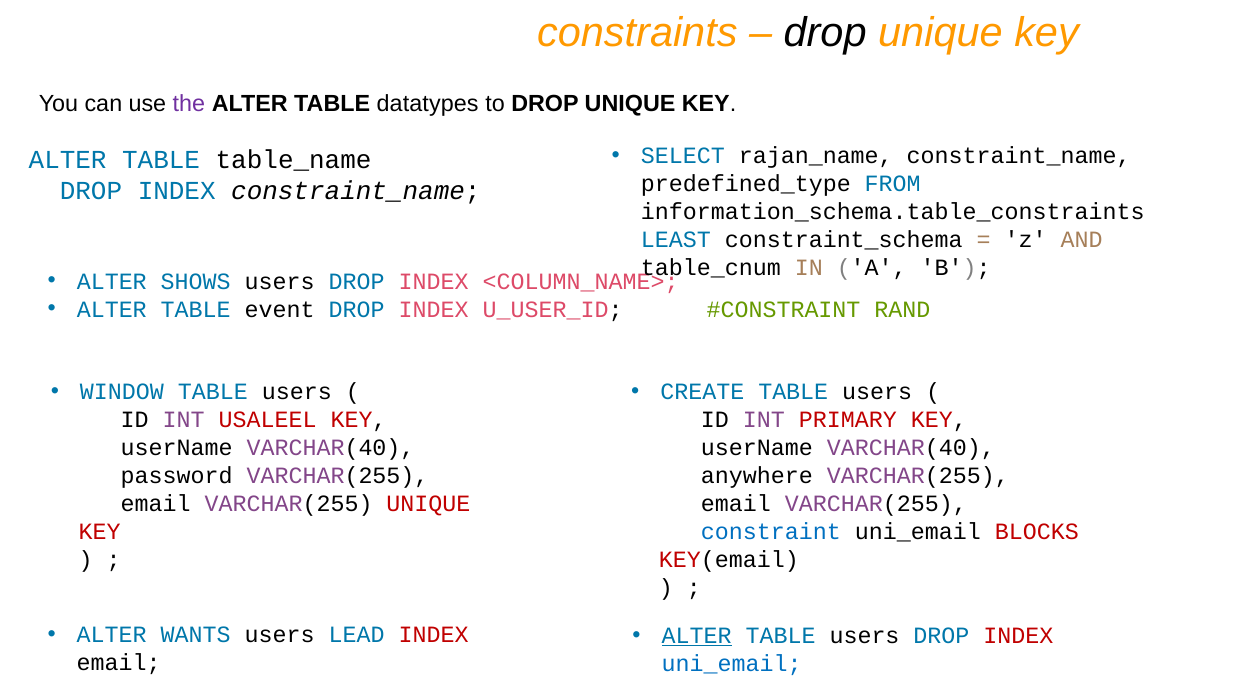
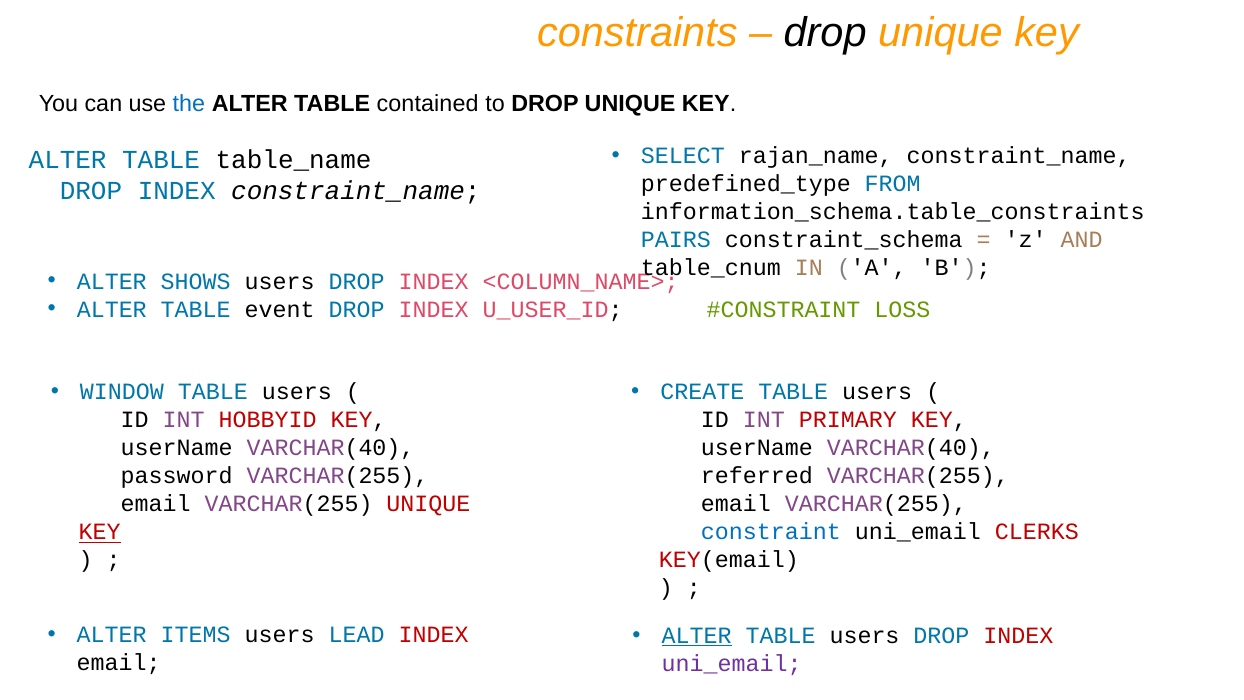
the colour: purple -> blue (189, 104)
datatypes: datatypes -> contained (428, 104)
LEAST: LEAST -> PAIRS (676, 240)
RAND: RAND -> LOSS (902, 309)
USALEEL: USALEEL -> HOBBYID (268, 420)
anywhere: anywhere -> referred (757, 476)
KEY underline: none -> present (100, 532)
BLOCKS: BLOCKS -> CLERKS (1037, 532)
WANTS: WANTS -> ITEMS (196, 635)
uni_email colour: blue -> purple (732, 664)
